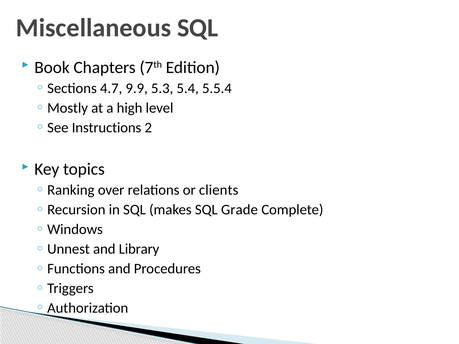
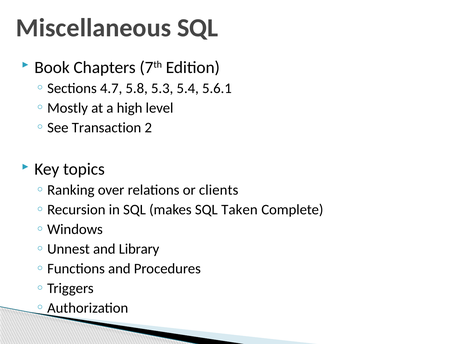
9.9: 9.9 -> 5.8 (137, 88)
5.5.4: 5.5.4 -> 5.6.1 (217, 88)
Instructions: Instructions -> Transaction (107, 128)
Grade: Grade -> Taken (239, 210)
